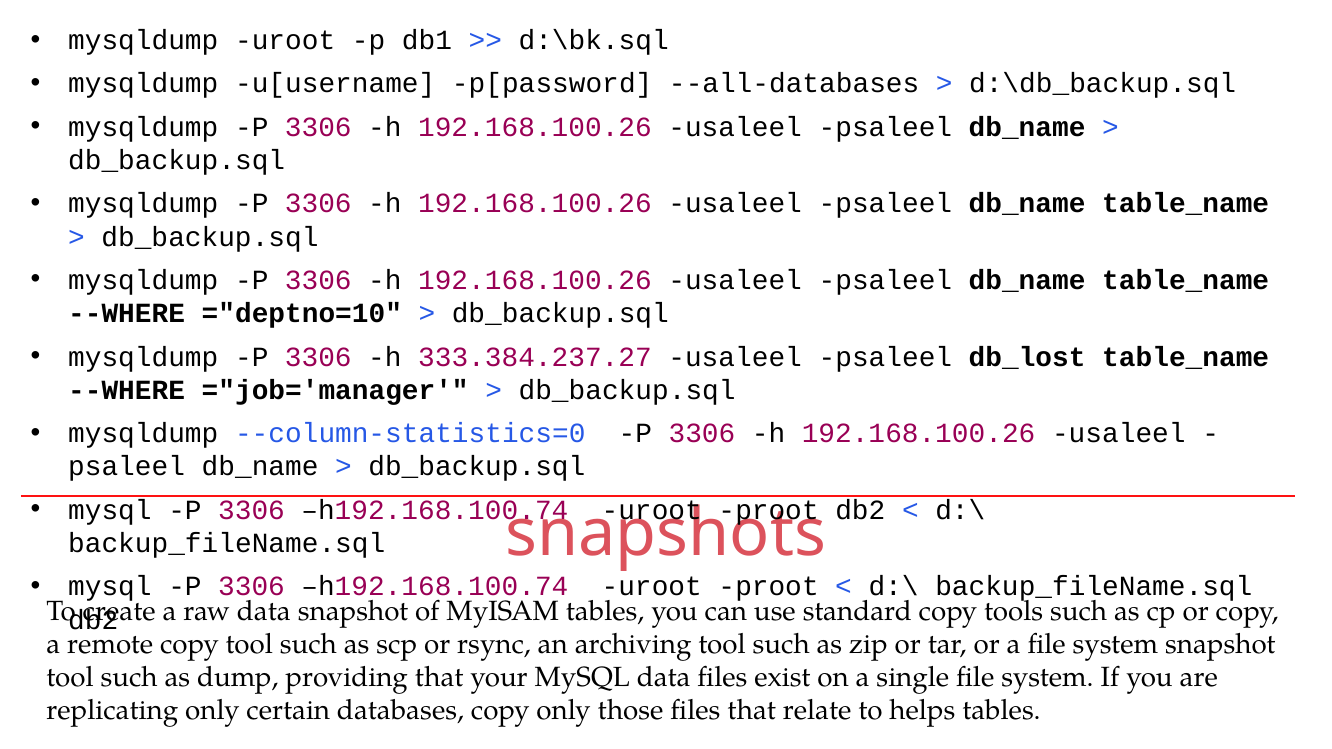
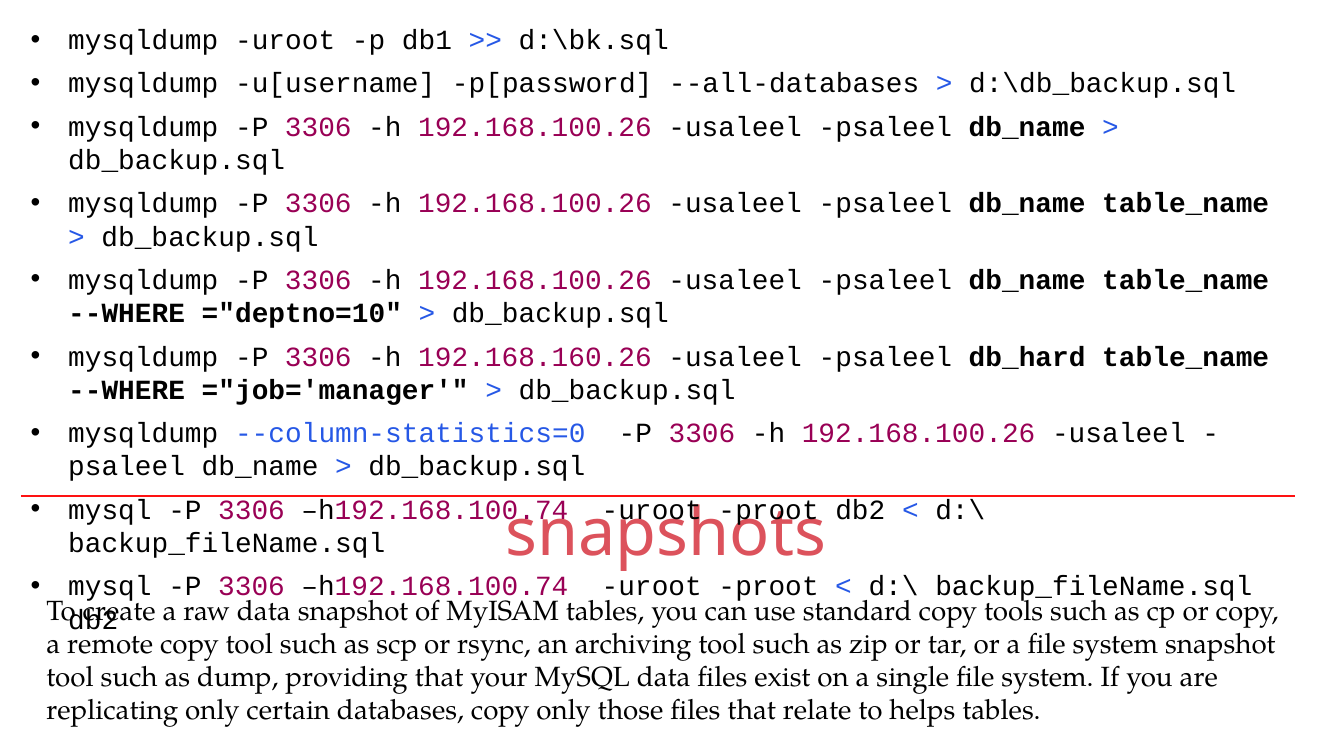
333.384.237.27: 333.384.237.27 -> 192.168.160.26 (535, 357)
db_lost: db_lost -> db_hard (1027, 357)
